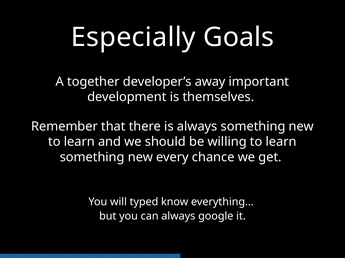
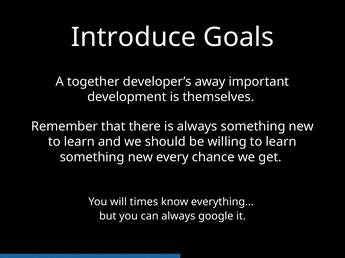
Especially: Especially -> Introduce (133, 37)
typed: typed -> times (144, 202)
